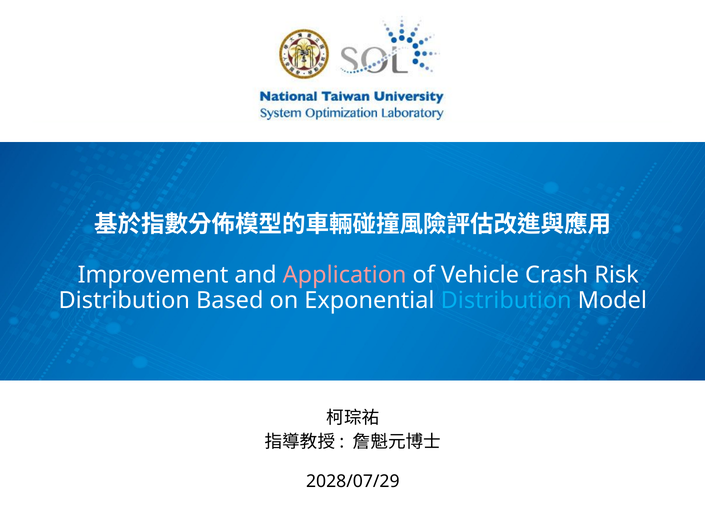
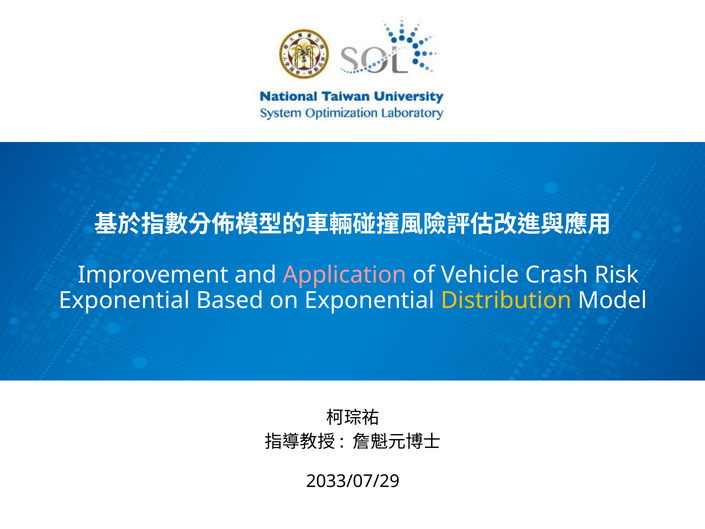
Distribution: Distribution -> Exponential (124, 300)
Distribution colour: light blue -> yellow (506, 300)
2028/07/29: 2028/07/29 -> 2033/07/29 (353, 481)
